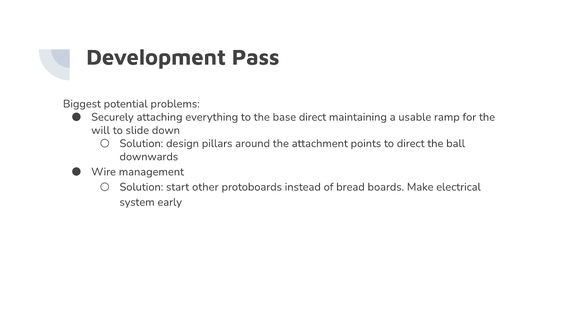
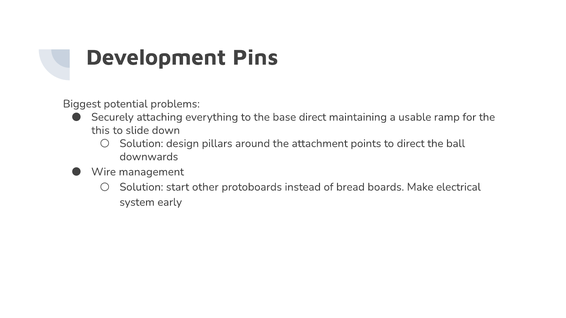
Pass: Pass -> Pins (255, 57)
will: will -> this (101, 130)
